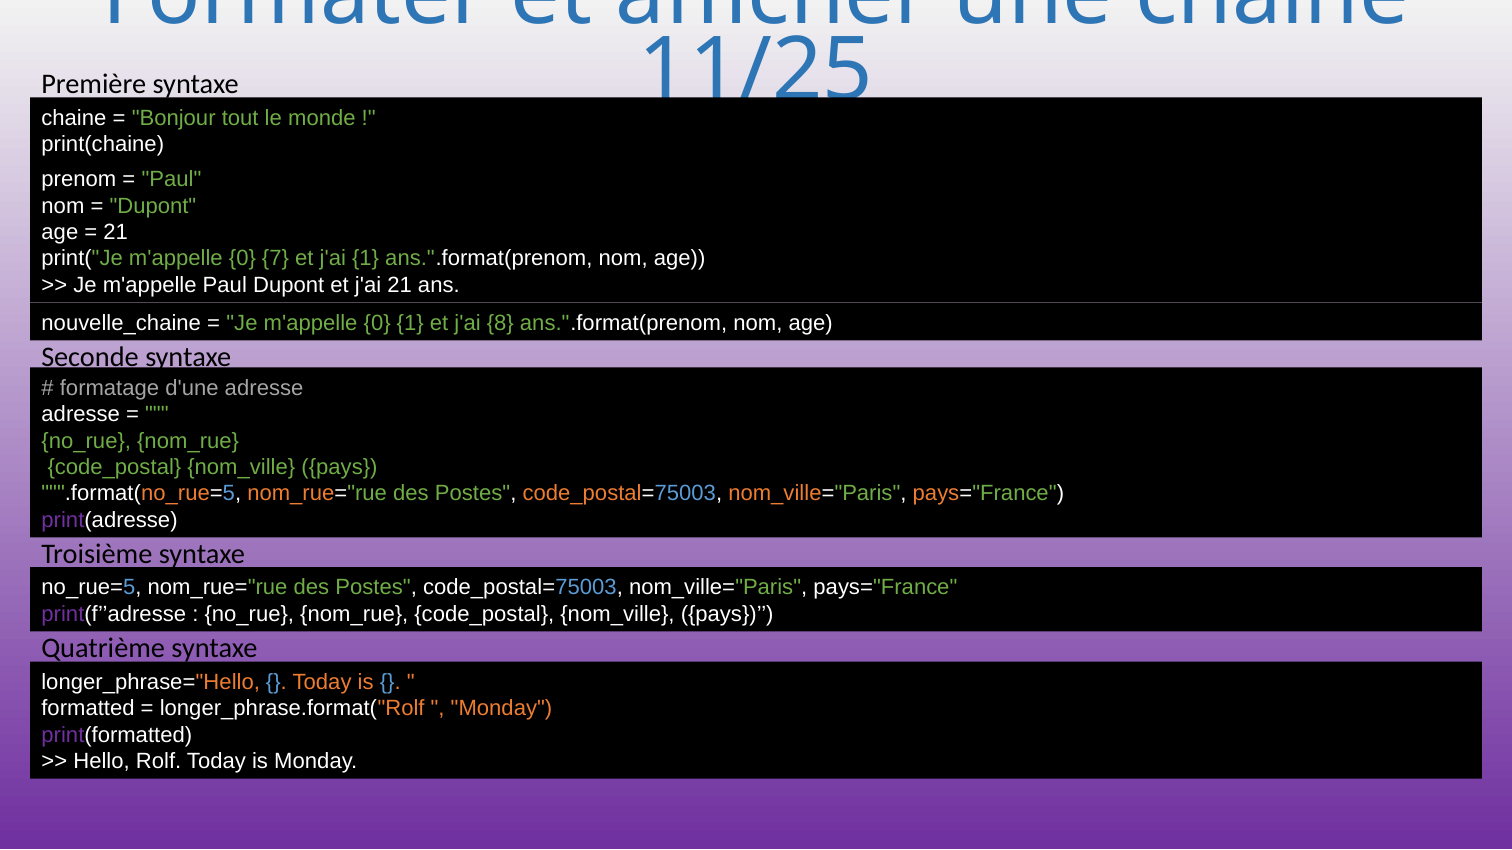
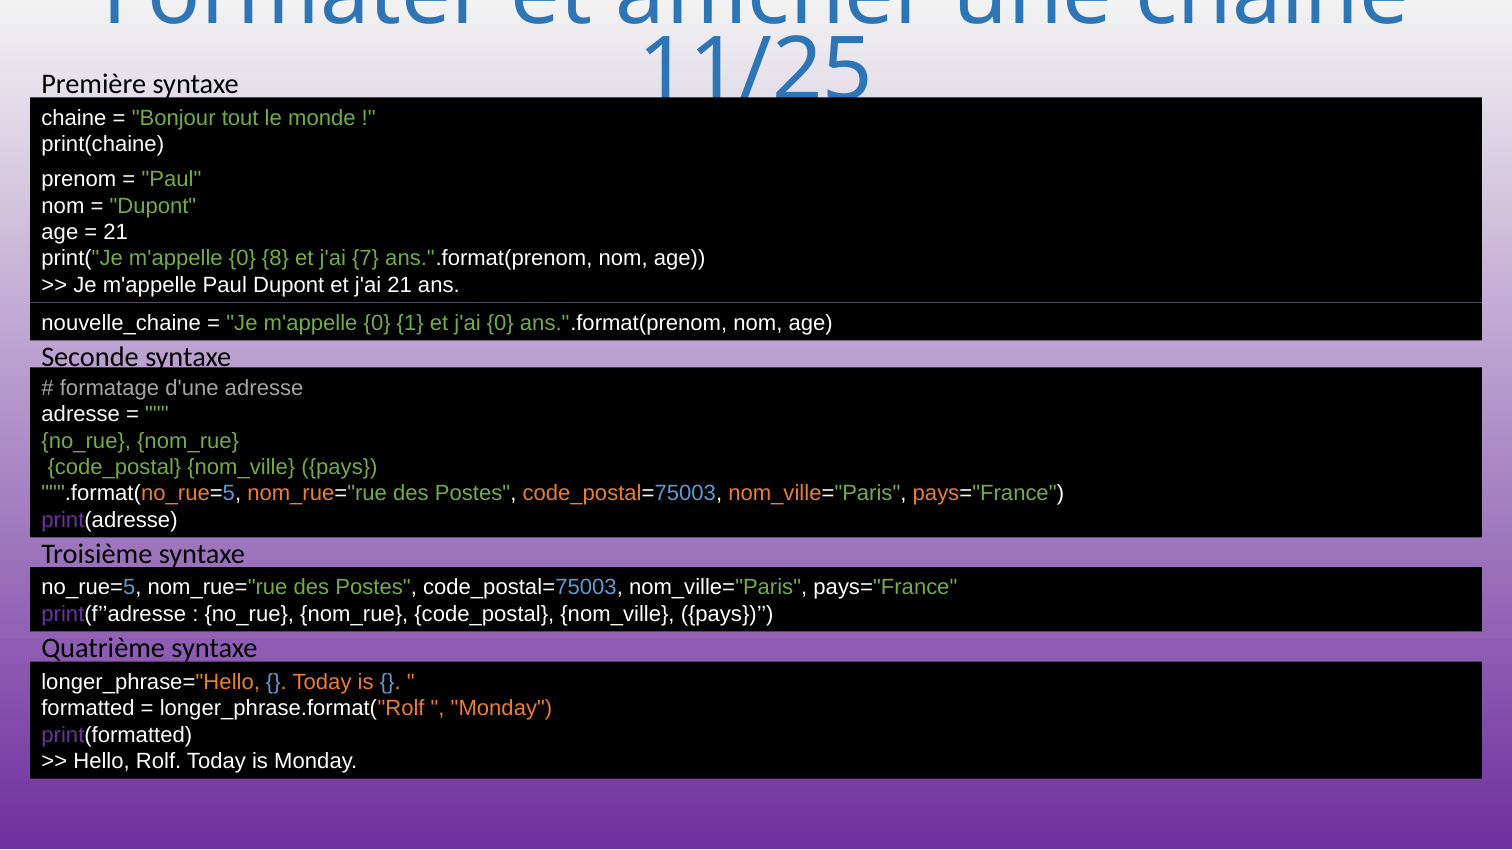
7: 7 -> 8 (275, 259)
j'ai 1: 1 -> 7 (366, 259)
j'ai 8: 8 -> 0 (500, 323)
